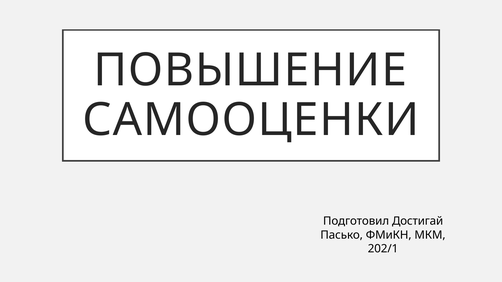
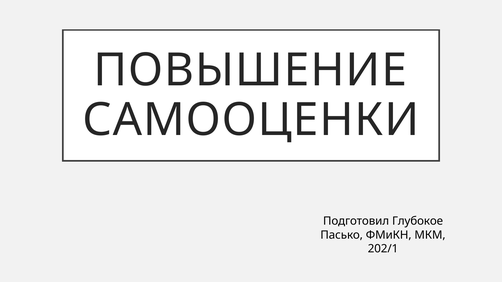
Достигай: Достигай -> Глубокое (418, 221)
